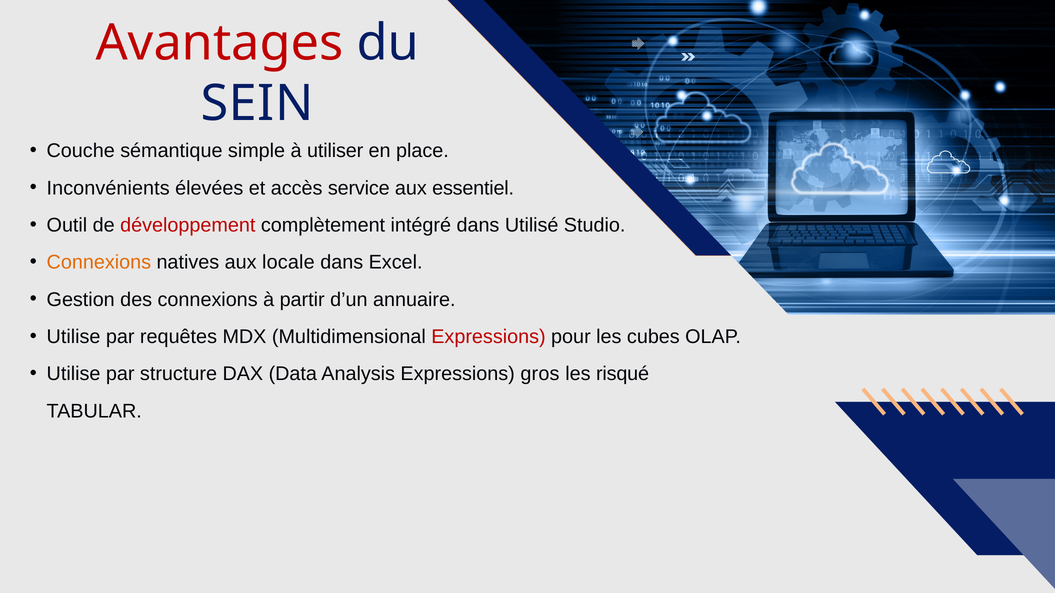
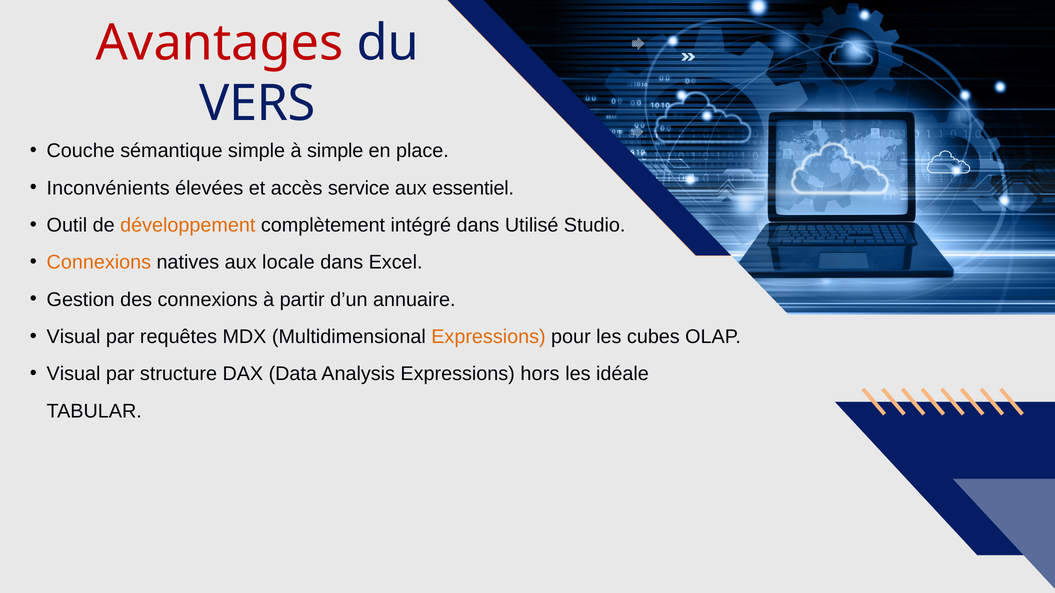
SEIN: SEIN -> VERS (257, 104)
à utiliser: utiliser -> simple (335, 151)
développement colour: red -> orange (188, 225)
Utilise: Utilise -> Visual (74, 337)
Expressions colour: red -> orange (488, 337)
Utilise: Utilise -> Visual (74, 374)
gros: gros -> hors (540, 374)
risqué: risqué -> idéale (622, 374)
